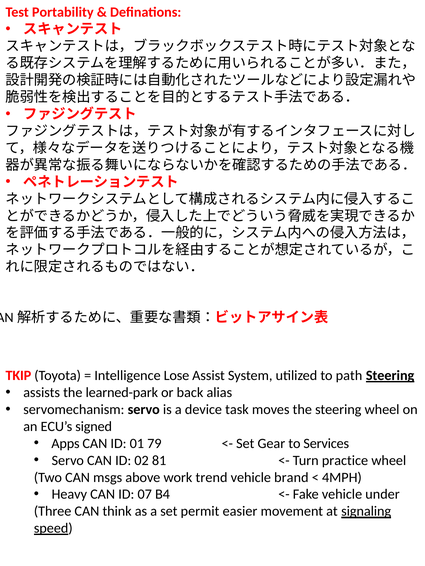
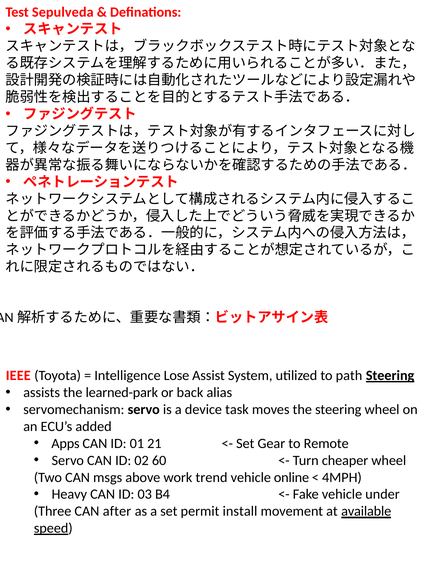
Portability: Portability -> Sepulveda (63, 12)
TKIP: TKIP -> IEEE (18, 376)
signed: signed -> added (94, 427)
79: 79 -> 21 (154, 444)
Services: Services -> Remote (326, 444)
81: 81 -> 60 (159, 461)
practice: practice -> cheaper (345, 461)
brand: brand -> online (291, 478)
07: 07 -> 03 (145, 495)
think: think -> after (117, 512)
easier: easier -> install (240, 512)
signaling: signaling -> available (366, 512)
